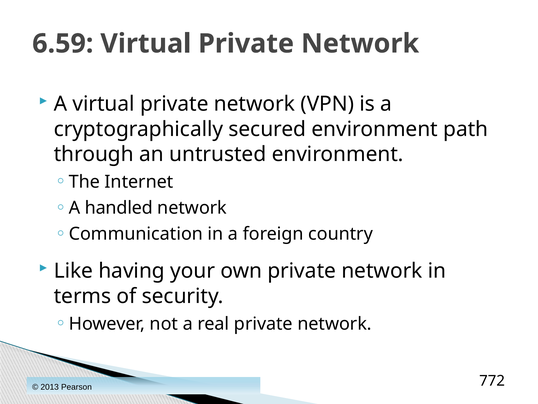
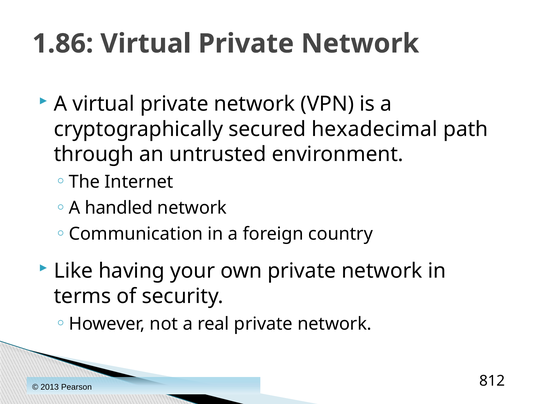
6.59: 6.59 -> 1.86 (63, 44)
secured environment: environment -> hexadecimal (375, 129)
772: 772 -> 812 (492, 380)
